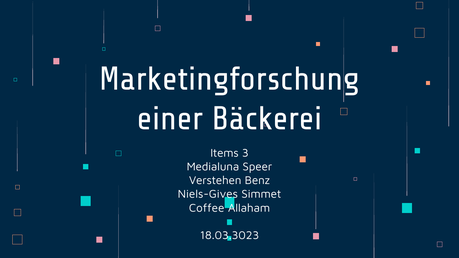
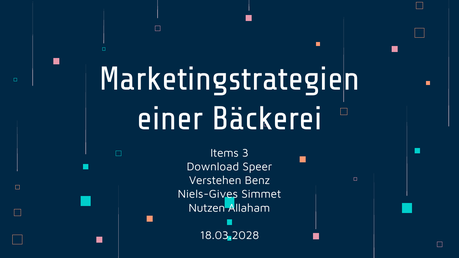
Marketingforschung: Marketingforschung -> Marketingstrategien (229, 79)
Medialuna: Medialuna -> Download (213, 167)
Coffee: Coffee -> Nutzen (207, 208)
18.03.3023: 18.03.3023 -> 18.03.2028 (230, 236)
